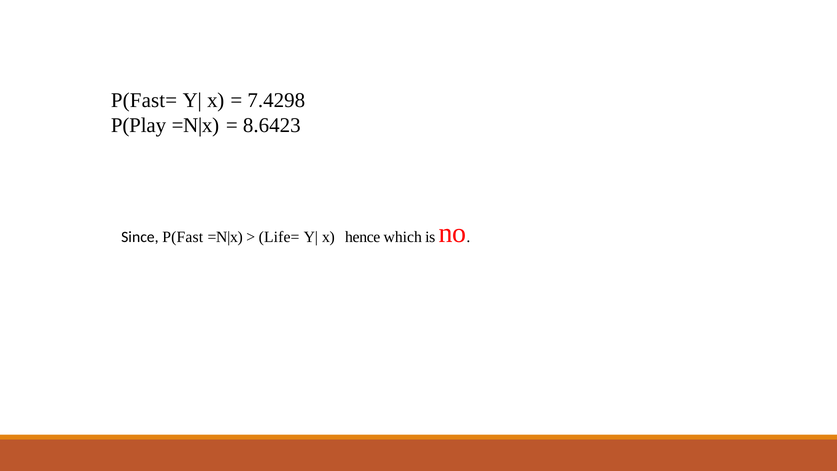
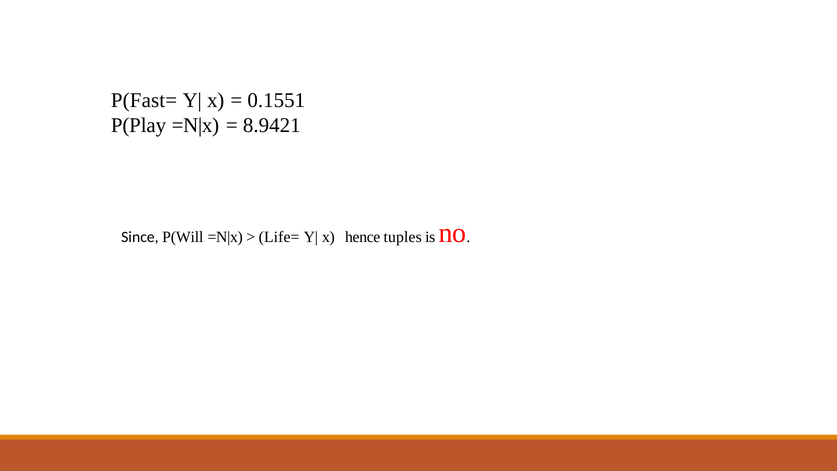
7.4298: 7.4298 -> 0.1551 (276, 100)
8.6423: 8.6423 -> 8.9421 (272, 125)
P(Fast: P(Fast -> P(Will (183, 237)
which: which -> tuples (403, 237)
